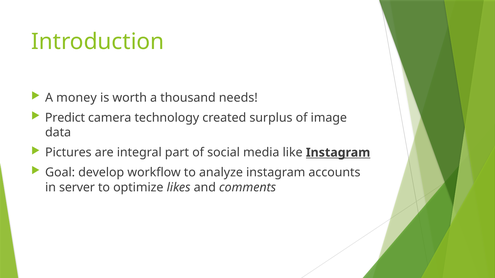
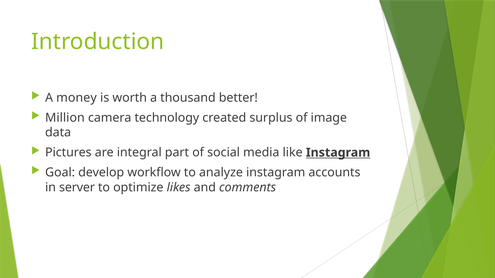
needs: needs -> better (238, 98)
Predict: Predict -> Million (65, 118)
